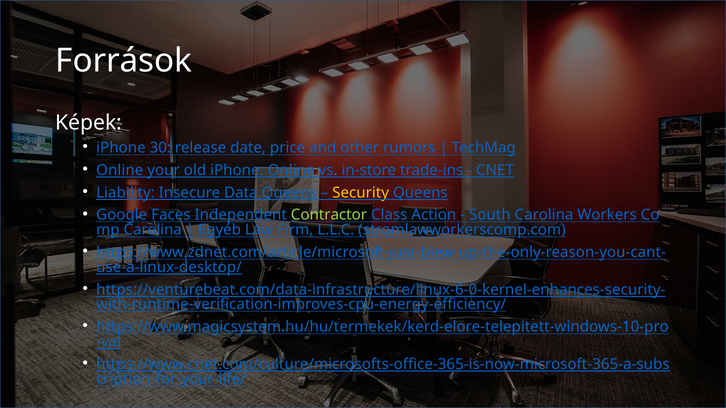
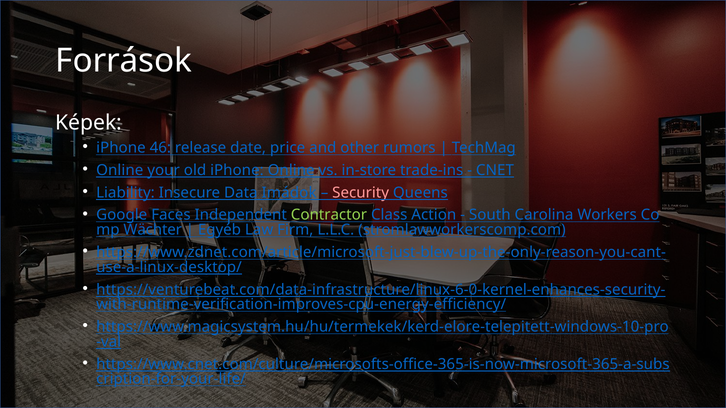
30: 30 -> 46 (160, 148)
Data Queens: Queens -> Imádok (289, 193)
Security colour: yellow -> pink (361, 193)
Carolina: Carolina -> Wächter (153, 230)
